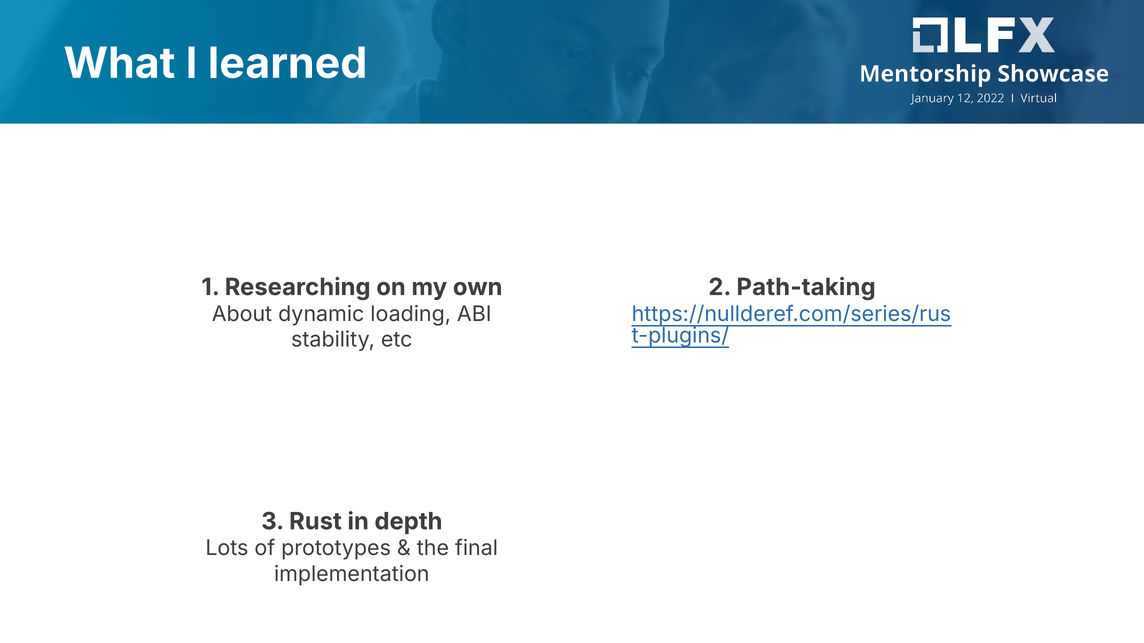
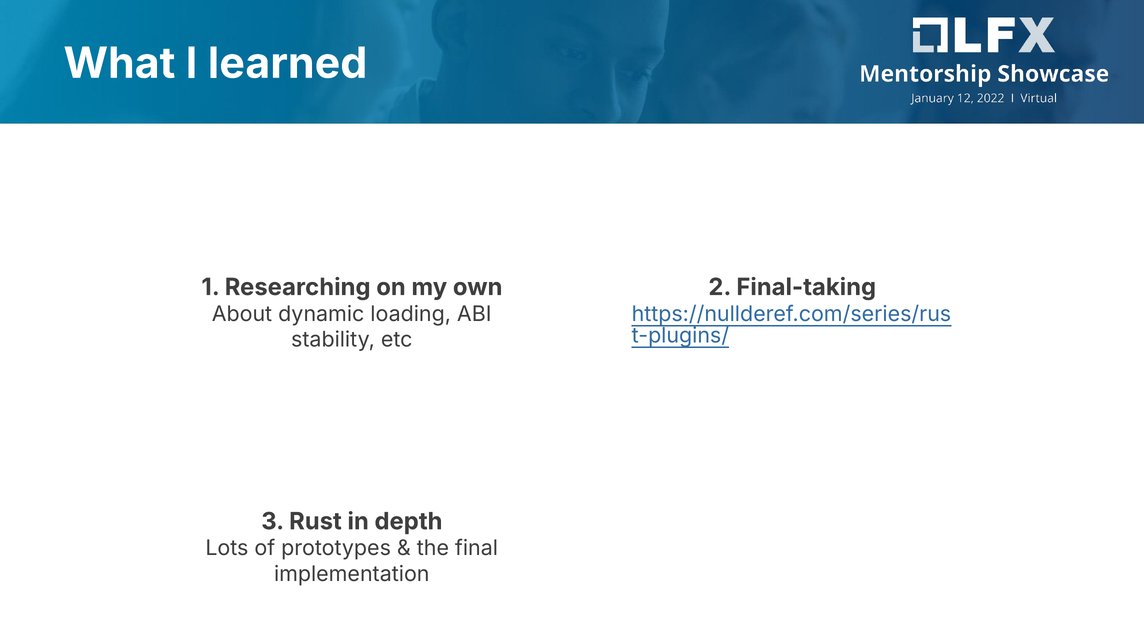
Path-taking: Path-taking -> Final-taking (806, 287)
